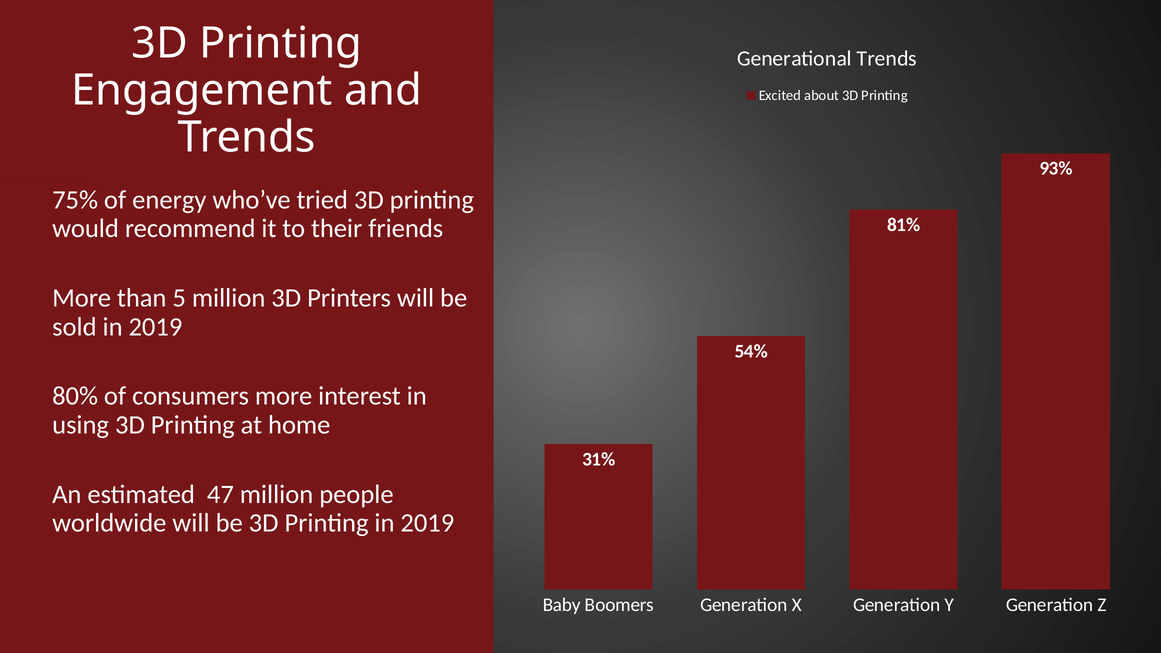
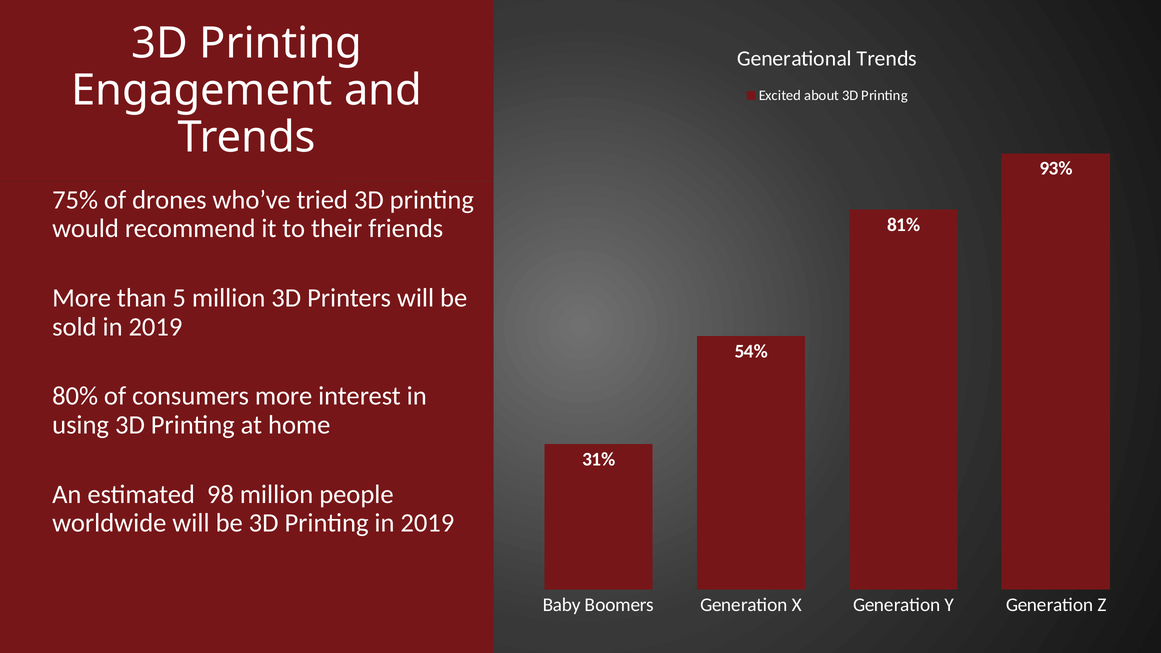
energy: energy -> drones (169, 200)
47: 47 -> 98 (220, 494)
